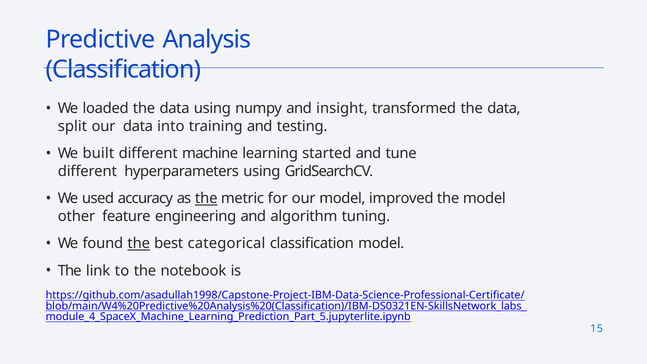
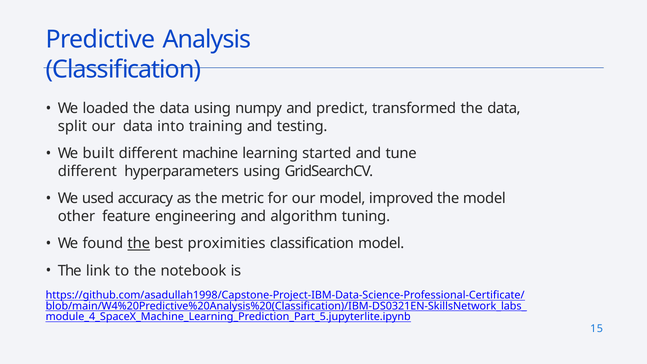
insight: insight -> predict (342, 108)
the underline: present -> none (206, 198)
categorical: categorical -> proximities (227, 243)
